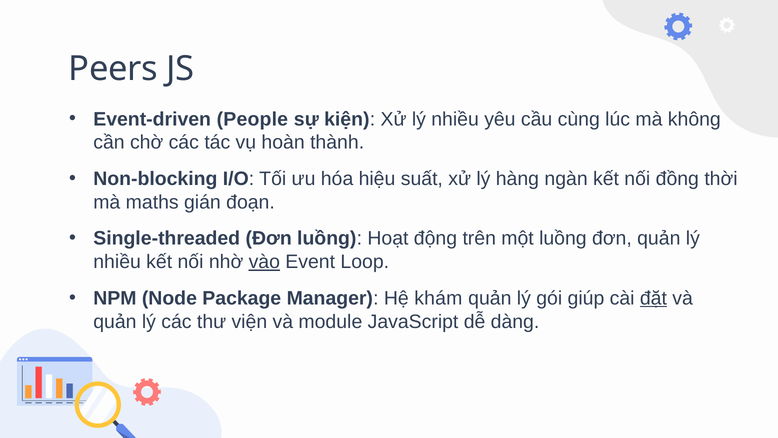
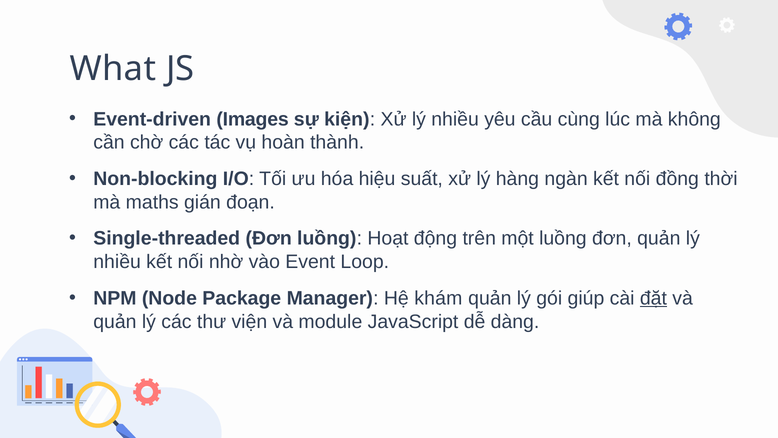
Peers: Peers -> What (113, 69)
People: People -> Images (253, 119)
vào underline: present -> none (264, 262)
